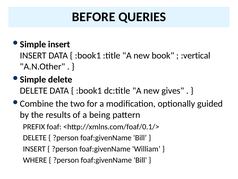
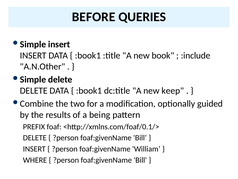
:vertical: :vertical -> :include (196, 55)
gives: gives -> keep (173, 90)
